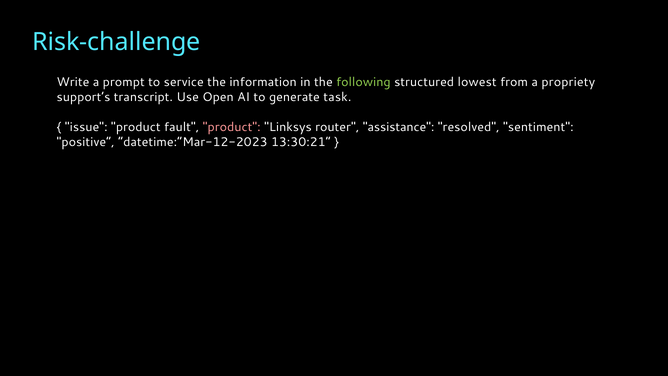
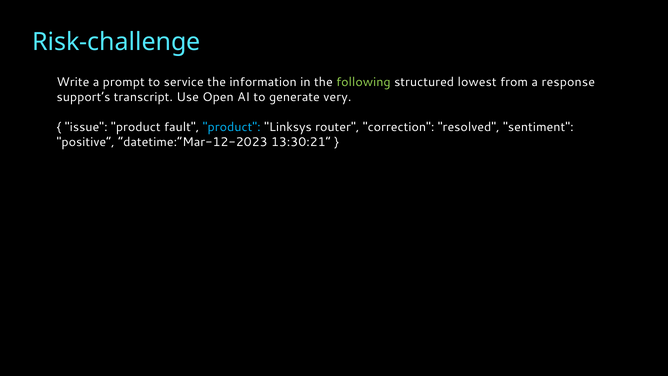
propriety: propriety -> response (568, 82)
task: task -> very (337, 97)
product colour: pink -> light blue (232, 127)
assistance: assistance -> correction (399, 127)
